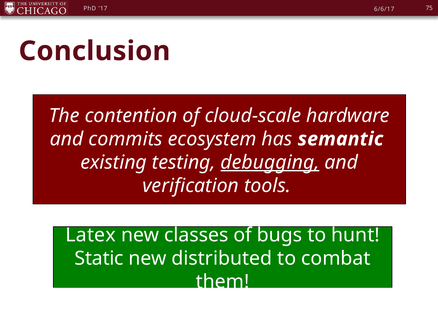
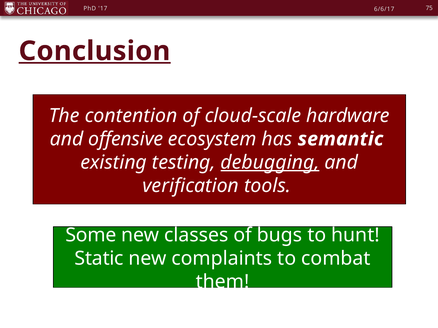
Conclusion underline: none -> present (94, 51)
commits: commits -> offensive (126, 139)
Latex: Latex -> Some (91, 235)
distributed: distributed -> complaints (222, 259)
